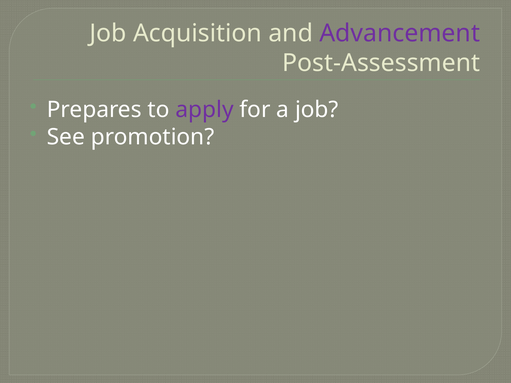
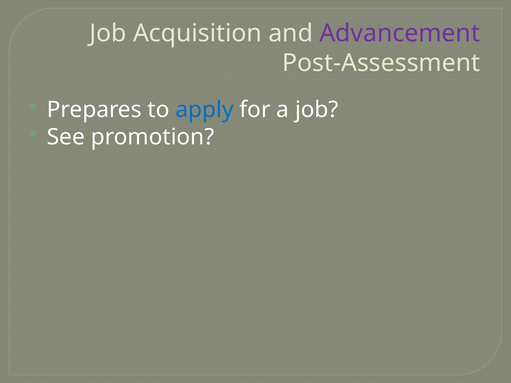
apply colour: purple -> blue (205, 110)
